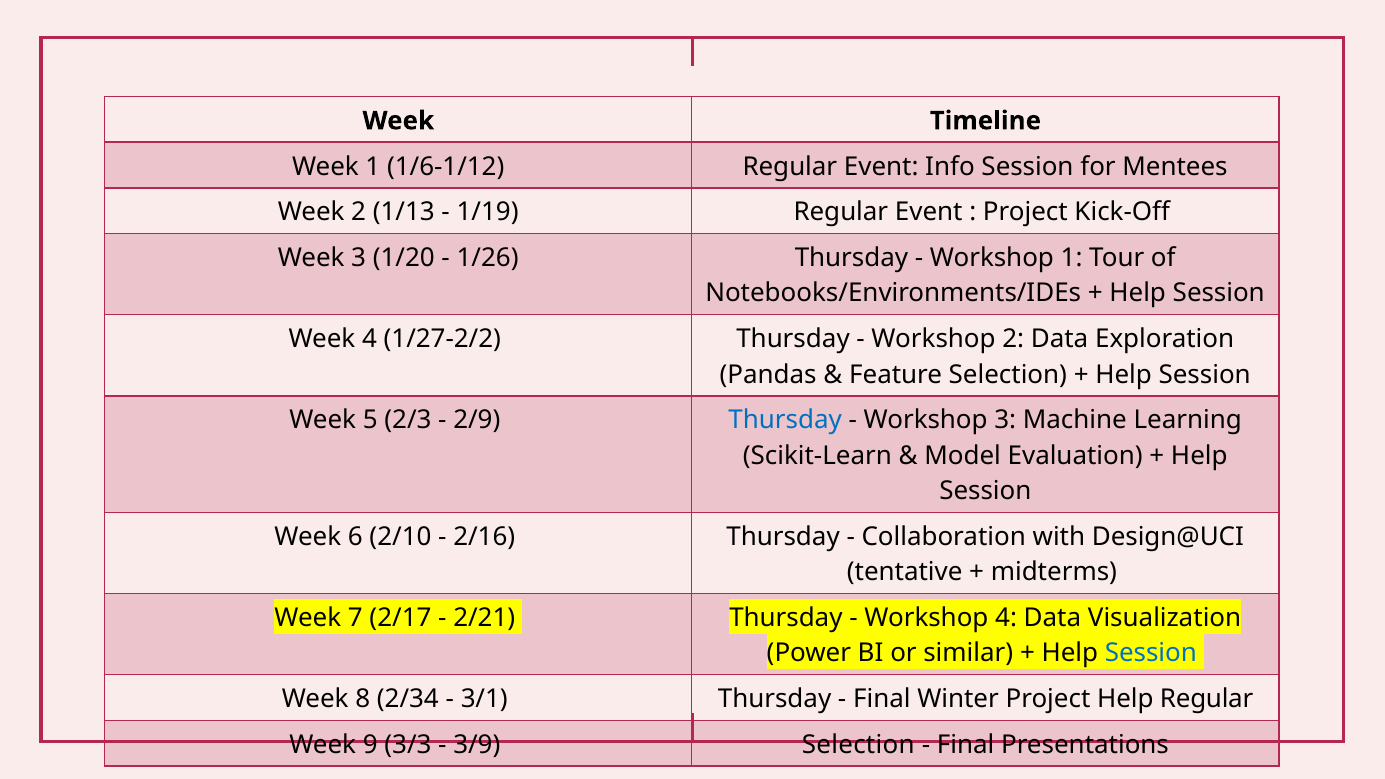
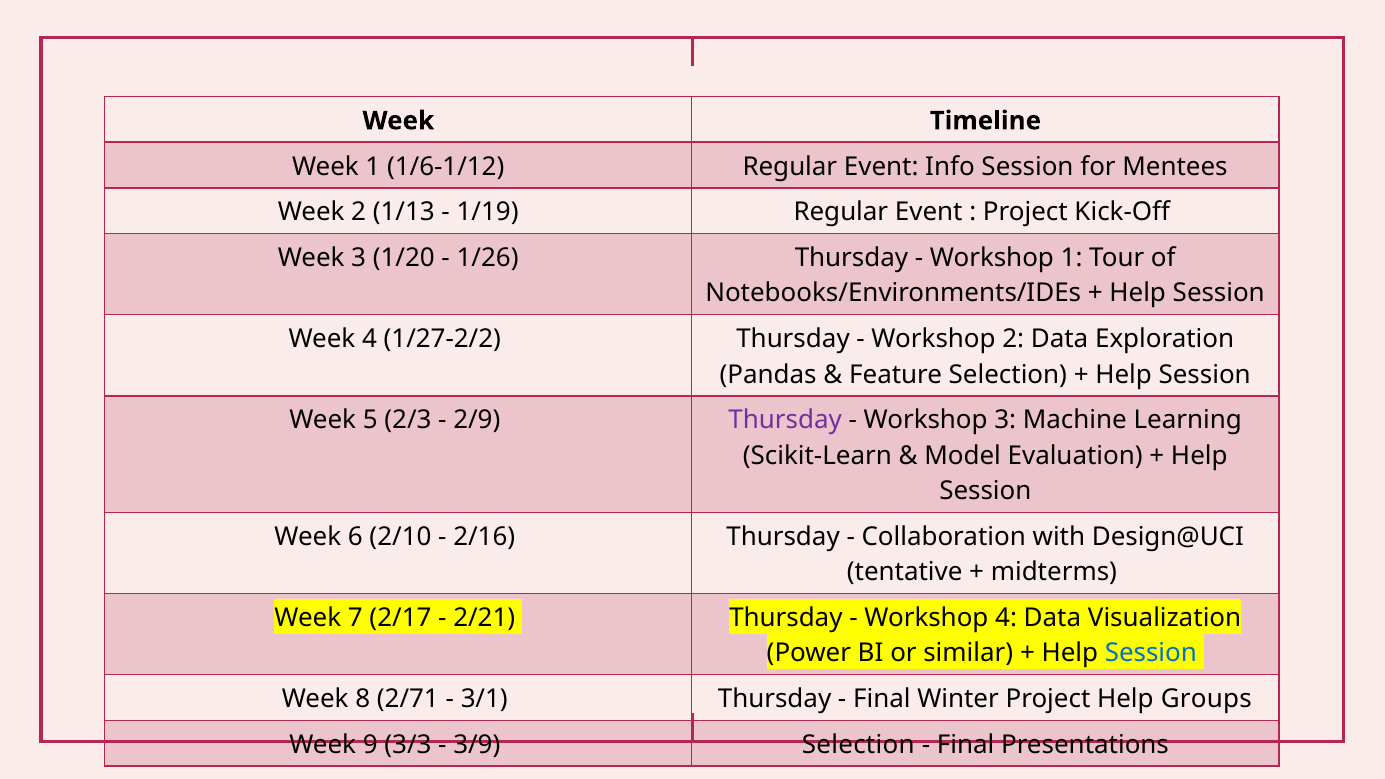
Thursday colour: blue -> purple (785, 420)
2/34: 2/34 -> 2/71 (408, 699)
Help Regular: Regular -> Groups (1206, 699)
